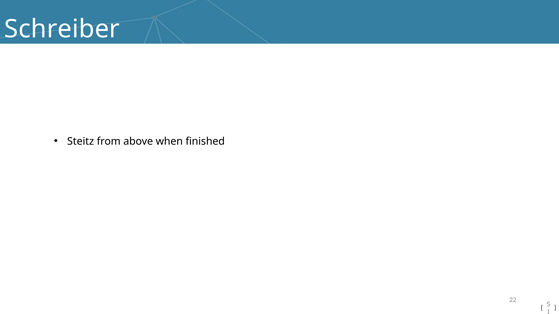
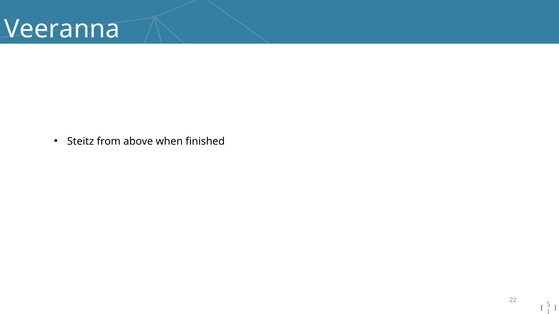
Schreiber: Schreiber -> Veeranna (62, 29)
